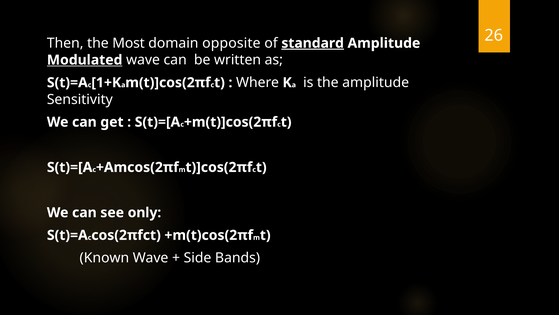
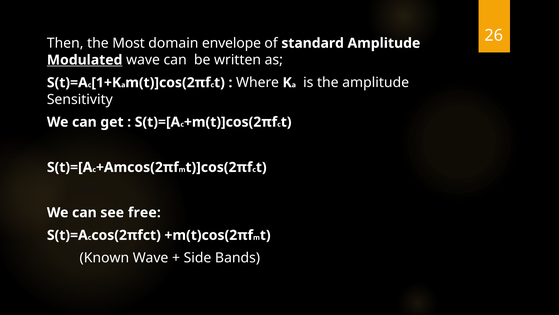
opposite: opposite -> envelope (231, 43)
standard underline: present -> none (313, 43)
only: only -> free (144, 212)
